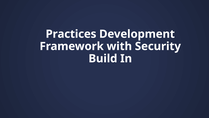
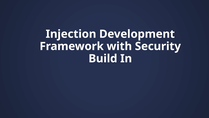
Practices: Practices -> Injection (71, 34)
